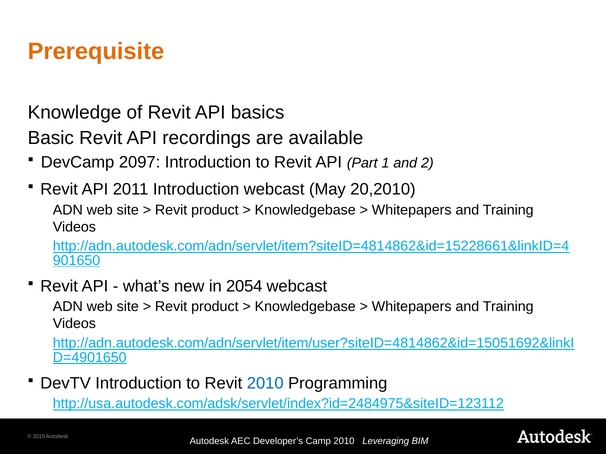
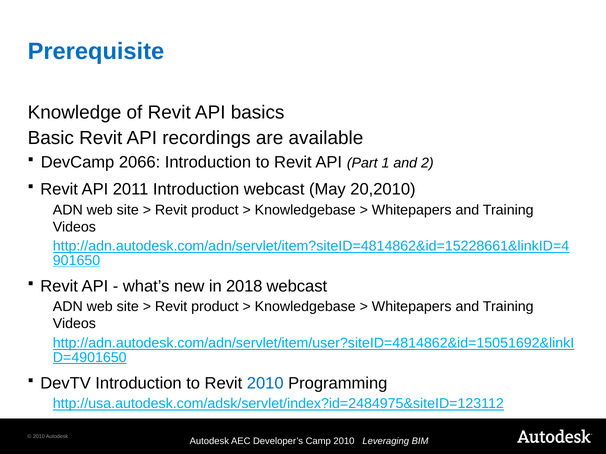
Prerequisite colour: orange -> blue (96, 52)
2097: 2097 -> 2066 (140, 162)
2054: 2054 -> 2018 (244, 286)
